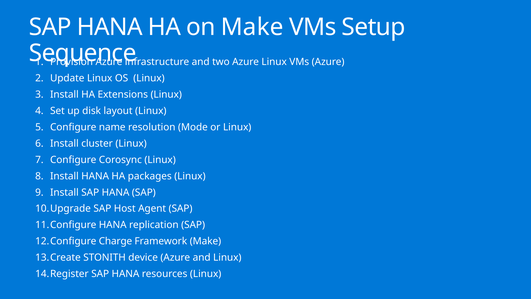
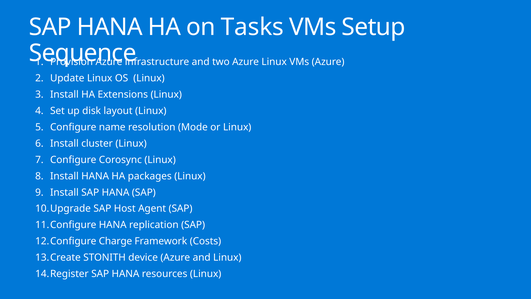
on Make: Make -> Tasks (252, 27)
Framework Make: Make -> Costs (205, 241)
